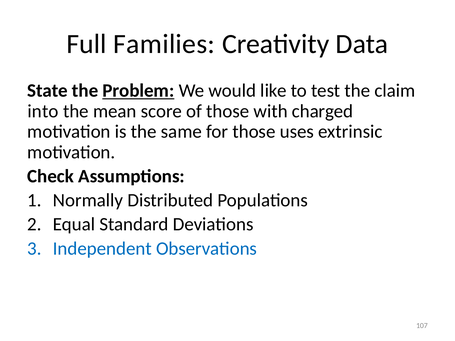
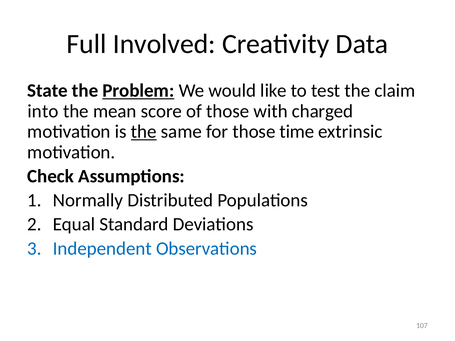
Families: Families -> Involved (164, 44)
the underline: none -> present (144, 132)
uses: uses -> time (297, 132)
